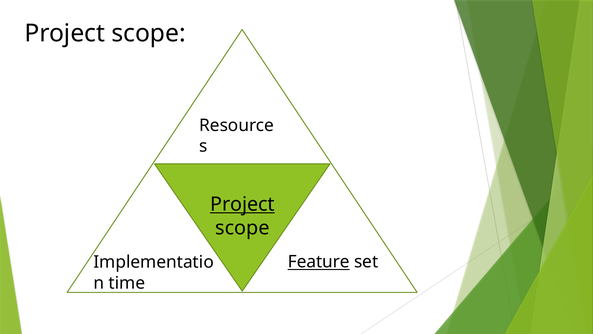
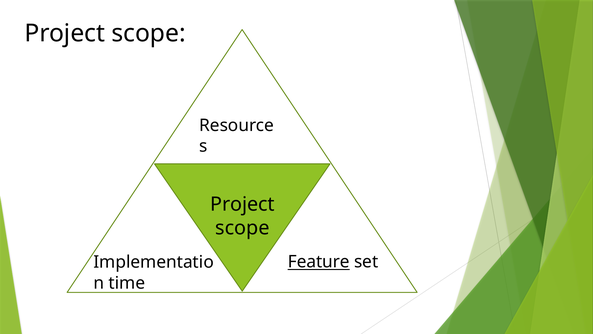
Project underline: present -> none (242, 204)
